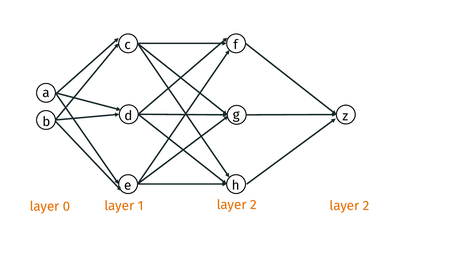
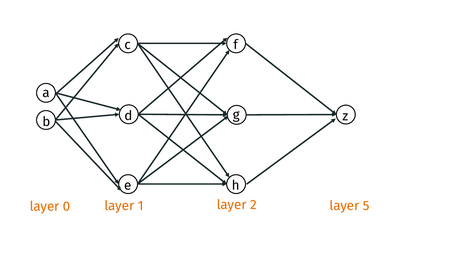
2: 2 -> 5 (366, 206)
